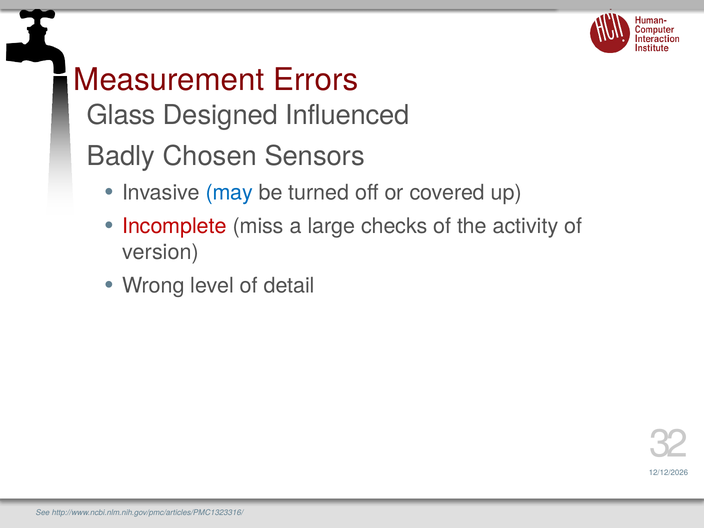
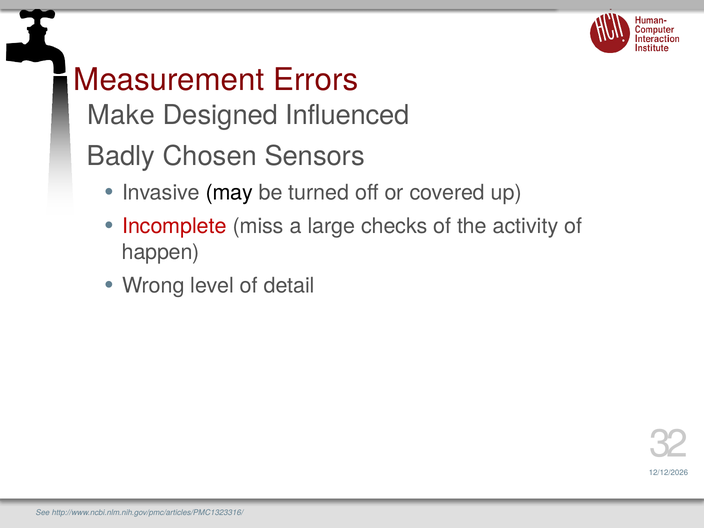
Glass: Glass -> Make (121, 115)
may colour: blue -> black (229, 193)
version: version -> happen (161, 252)
